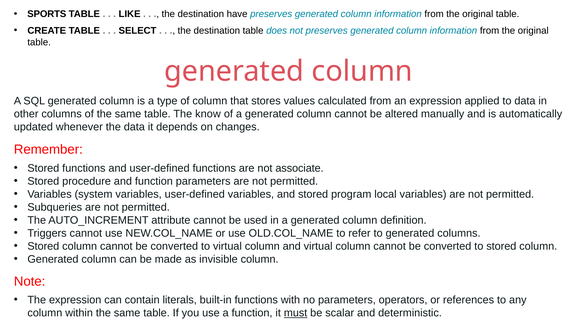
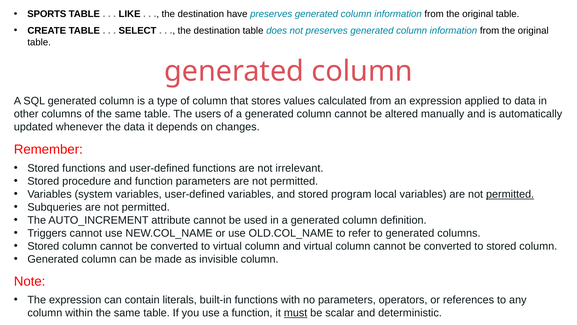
know: know -> users (208, 114)
associate: associate -> irrelevant (299, 168)
permitted underline: none -> present (510, 194)
